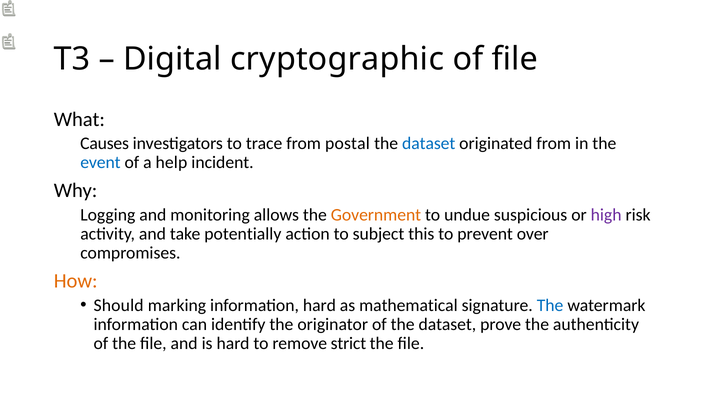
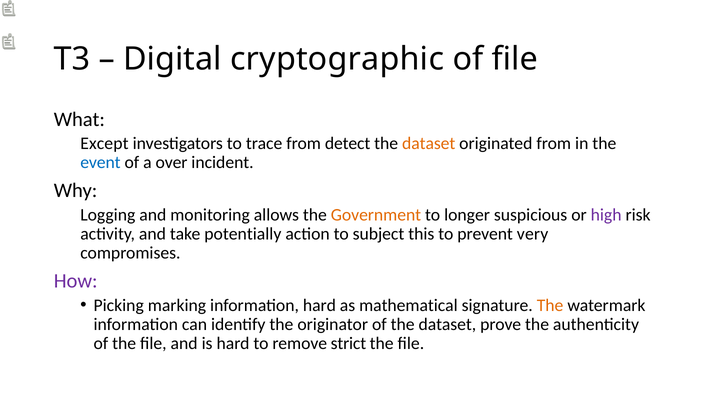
Causes: Causes -> Except (104, 144)
postal: postal -> detect (348, 144)
dataset colour: blue -> orange (429, 144)
help: help -> over (172, 163)
undue: undue -> longer (467, 215)
over: over -> very (533, 234)
How colour: orange -> purple (76, 281)
Should: Should -> Picking (119, 305)
The colour: blue -> orange (550, 305)
